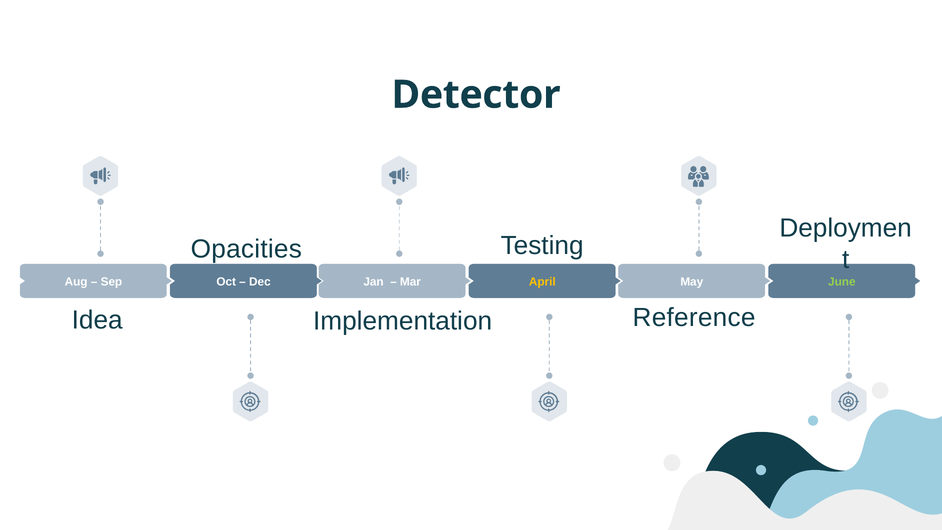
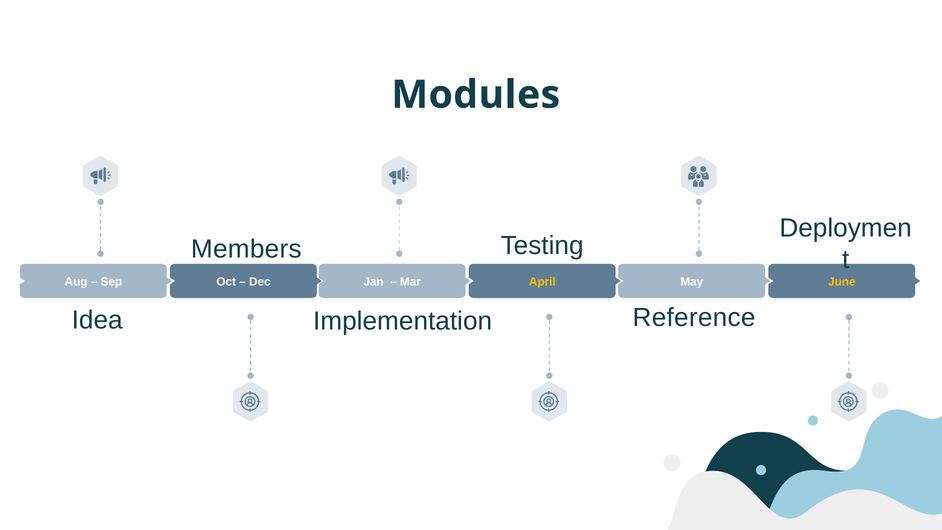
Detector: Detector -> Modules (476, 95)
Opacities: Opacities -> Members (246, 249)
June colour: light green -> yellow (842, 282)
